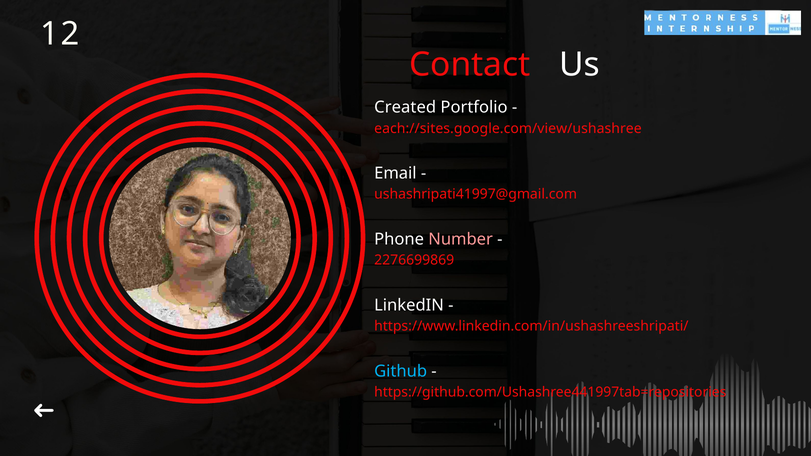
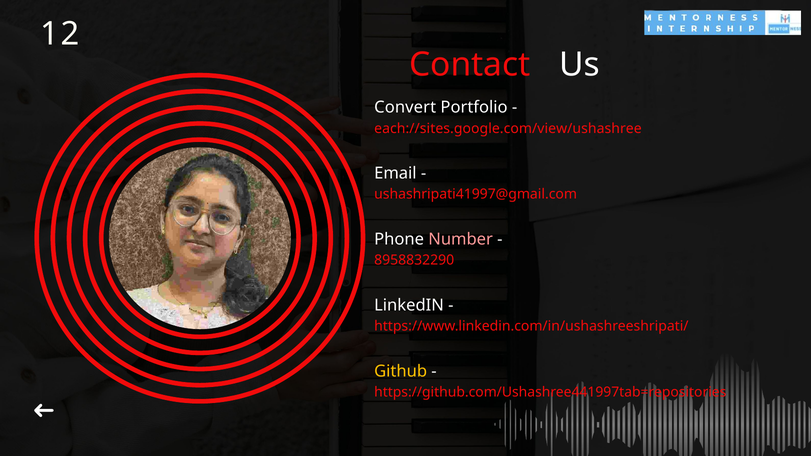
Created: Created -> Convert (405, 107)
2276699869: 2276699869 -> 8958832290 (414, 260)
Github colour: light blue -> yellow (401, 371)
